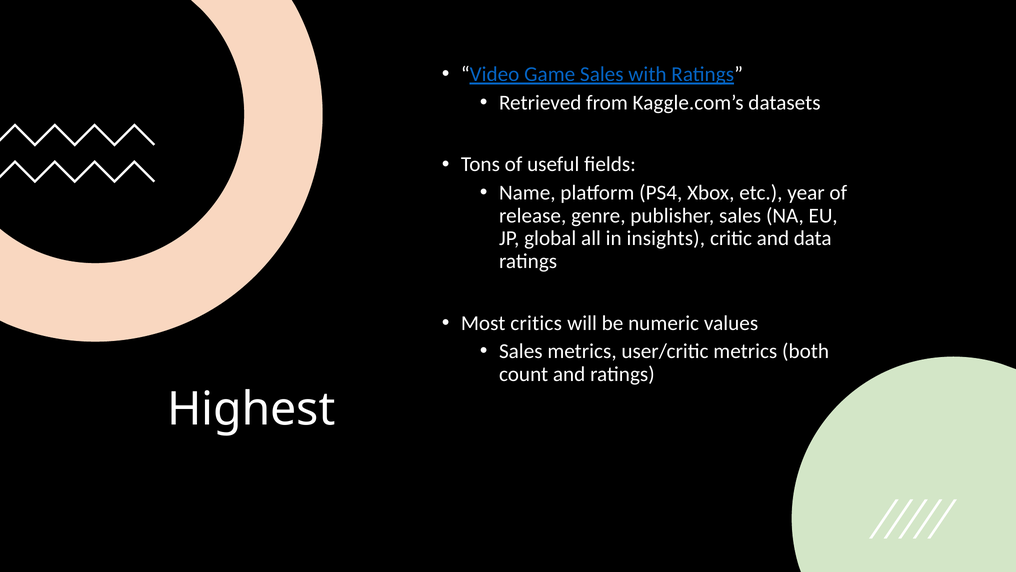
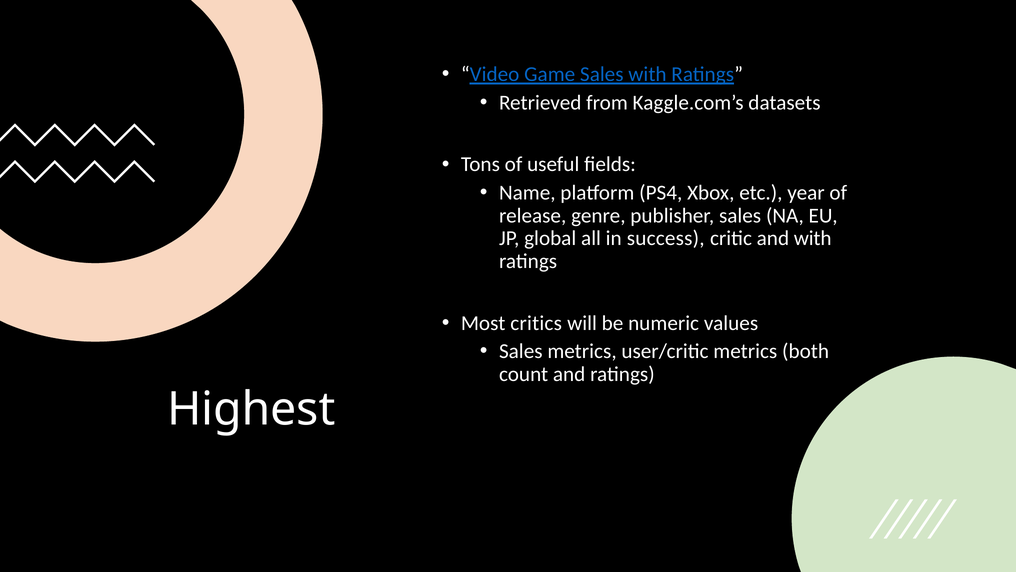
insights: insights -> success (666, 238)
and data: data -> with (813, 238)
